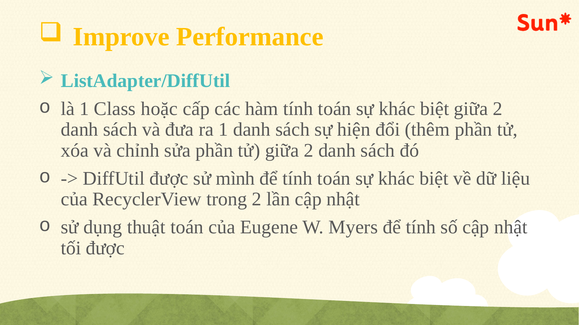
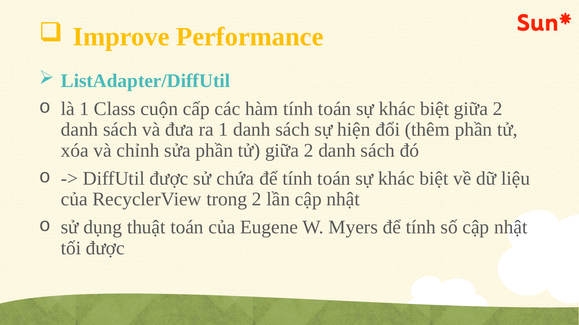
hoặc: hoặc -> cuộn (159, 109)
mình: mình -> chứa (235, 179)
